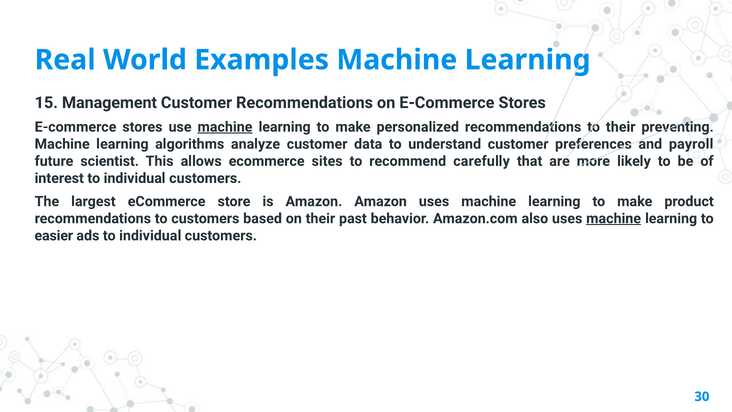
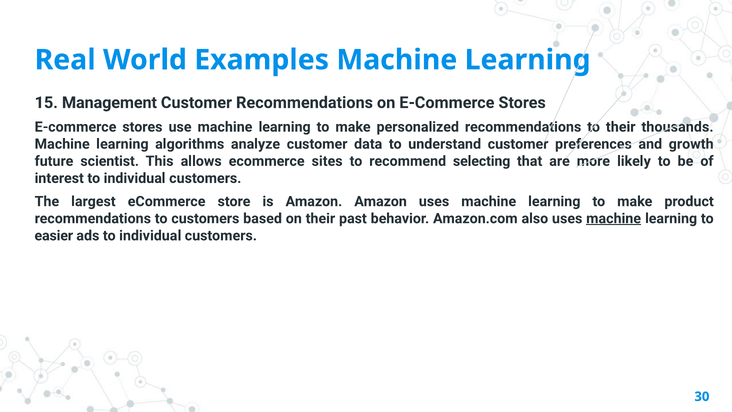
machine underline: present -> none (225, 127)
preventing: preventing -> thousands (677, 127)
payroll: payroll -> growth (691, 144)
carefully: carefully -> selecting (482, 161)
